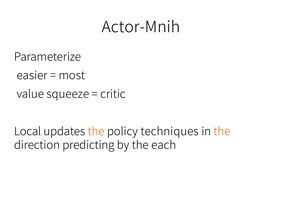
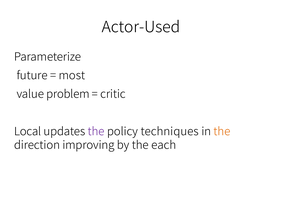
Actor-Mnih: Actor-Mnih -> Actor-Used (141, 27)
easier: easier -> future (32, 76)
squeeze: squeeze -> problem (68, 94)
the colour: orange -> purple (96, 132)
predicting: predicting -> improving (88, 145)
